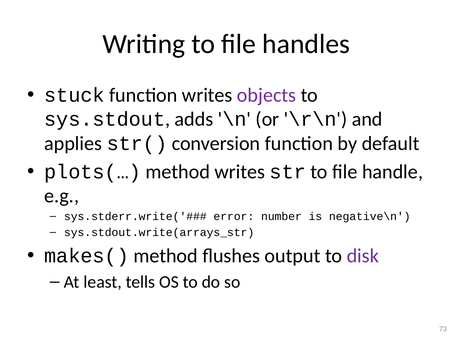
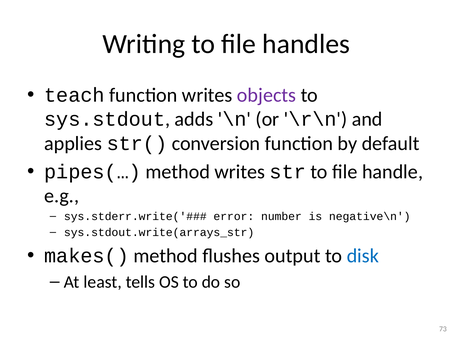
stuck: stuck -> teach (74, 95)
plots(…: plots(… -> pipes(… (93, 172)
disk colour: purple -> blue (363, 256)
